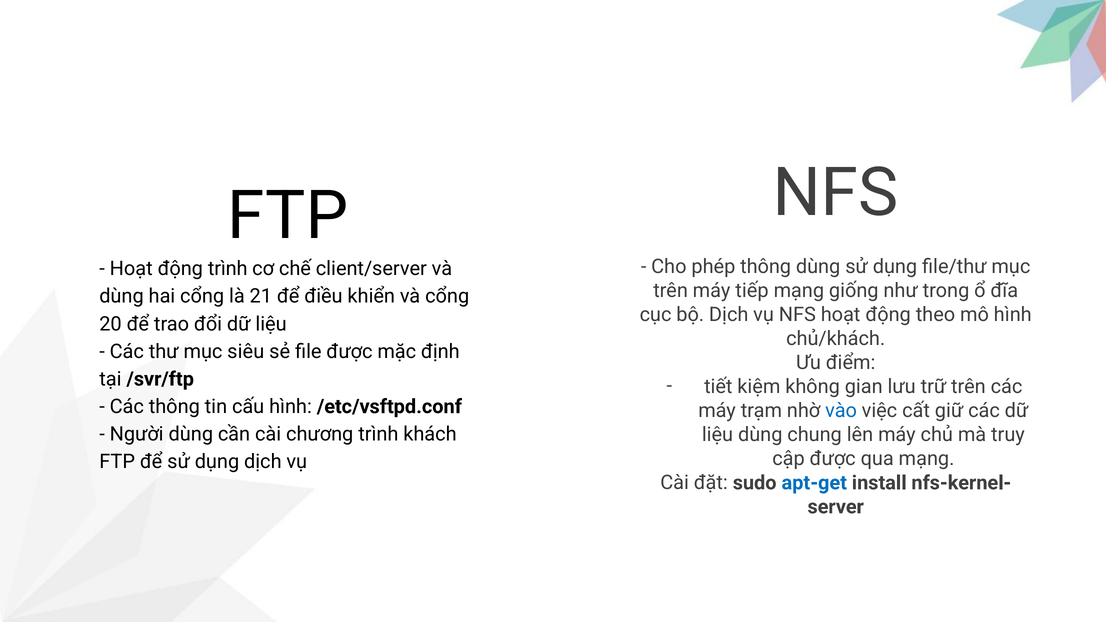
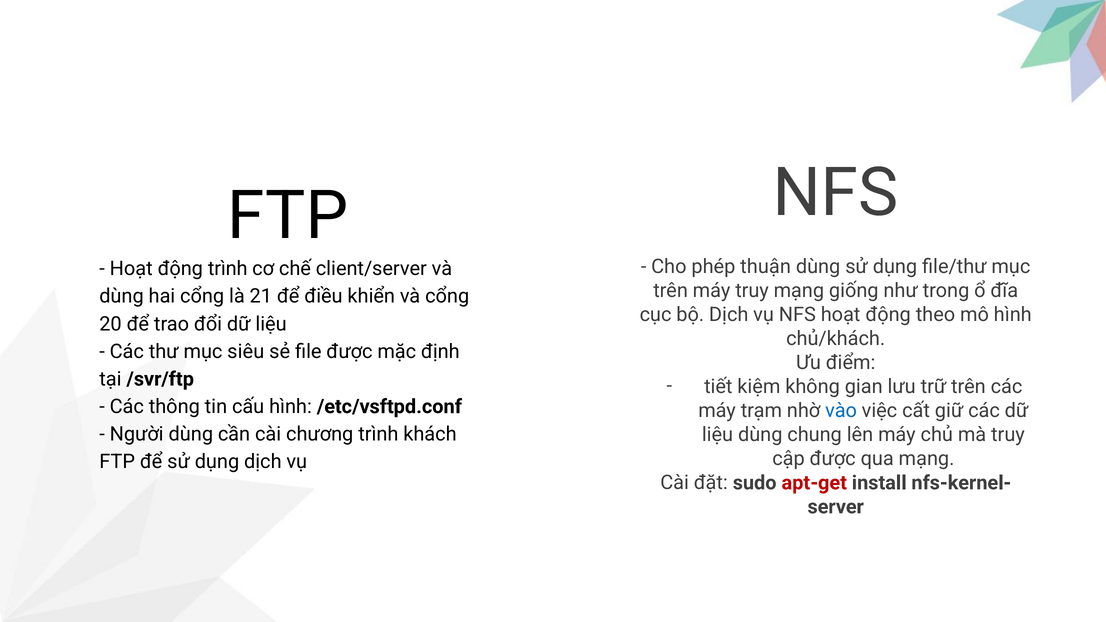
phép thông: thông -> thuận (766, 267)
máy tiếp: tiếp -> truy (752, 291)
apt-get colour: blue -> red (814, 483)
